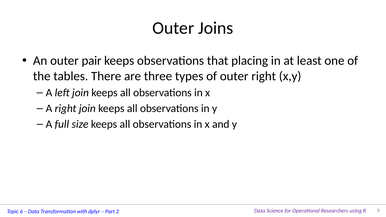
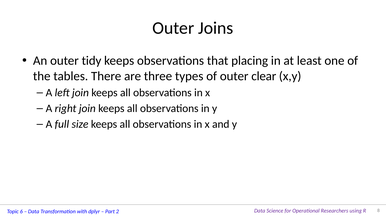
pair: pair -> tidy (92, 61)
outer right: right -> clear (264, 76)
